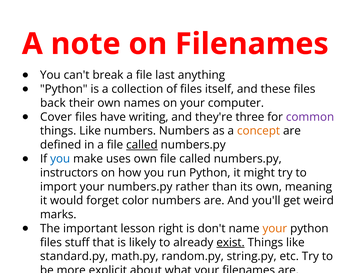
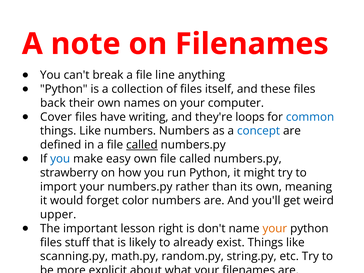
last: last -> line (165, 75)
three: three -> loops (250, 117)
common colour: purple -> blue (310, 117)
concept colour: orange -> blue (259, 131)
uses: uses -> easy (118, 159)
instructors: instructors -> strawberry (69, 173)
marks: marks -> upper (58, 215)
exist underline: present -> none (231, 242)
standard.py: standard.py -> scanning.py (74, 256)
